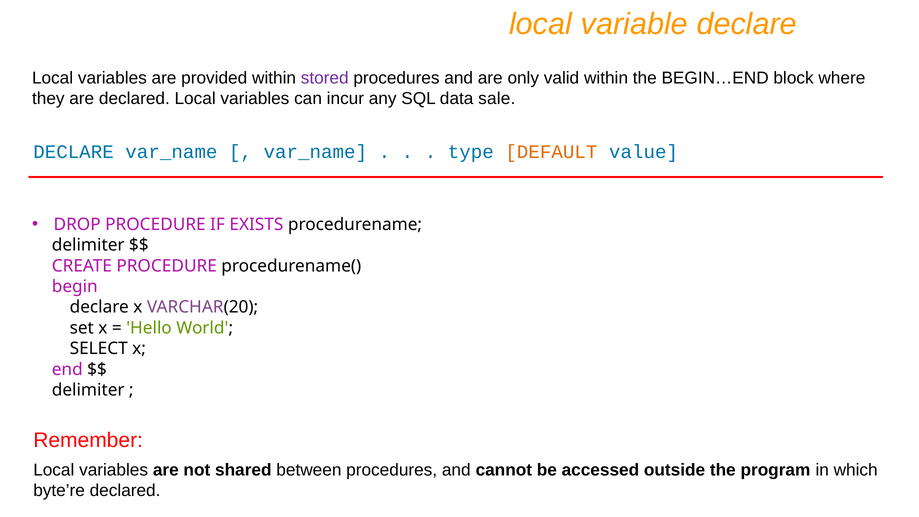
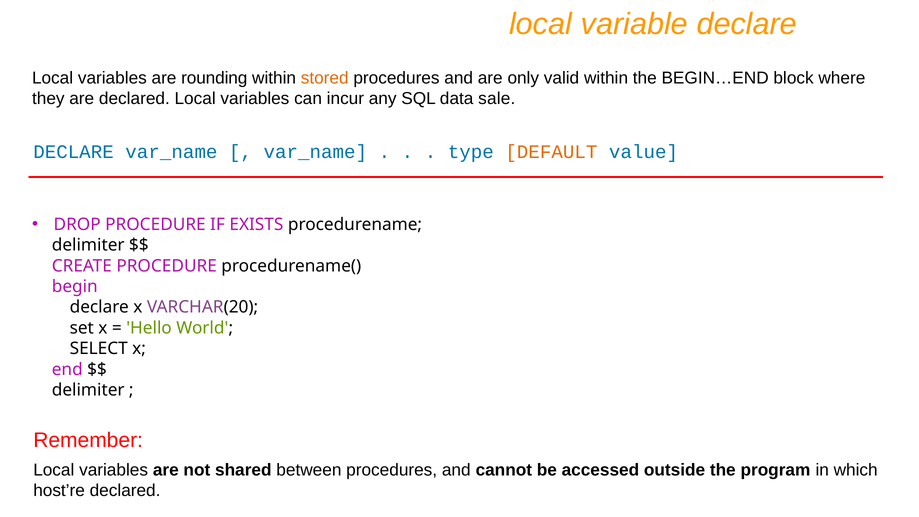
provided: provided -> rounding (214, 78)
stored colour: purple -> orange (325, 78)
byte’re: byte’re -> host’re (59, 491)
